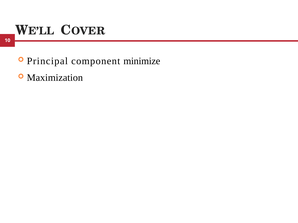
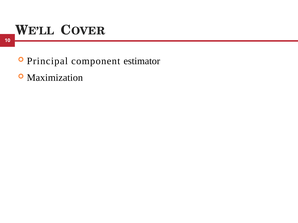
minimize: minimize -> estimator (142, 61)
